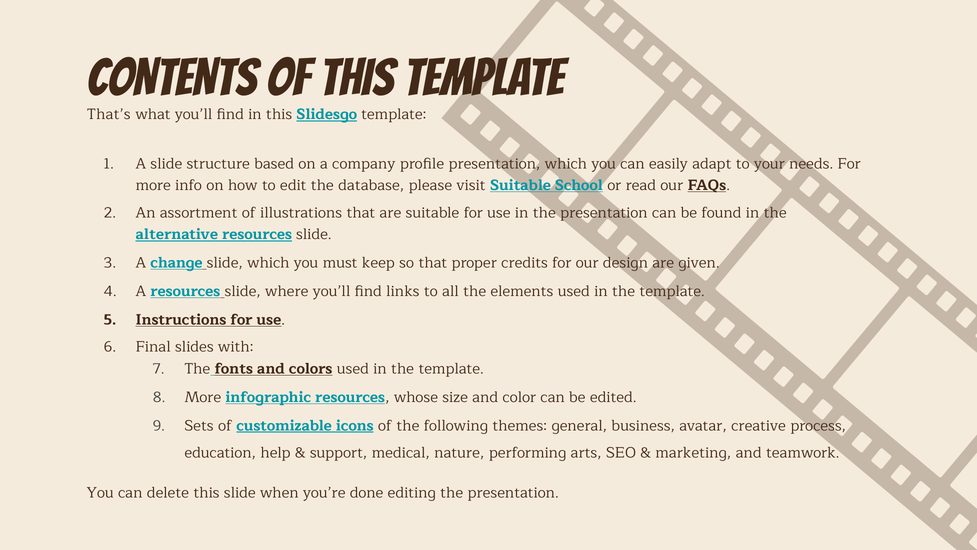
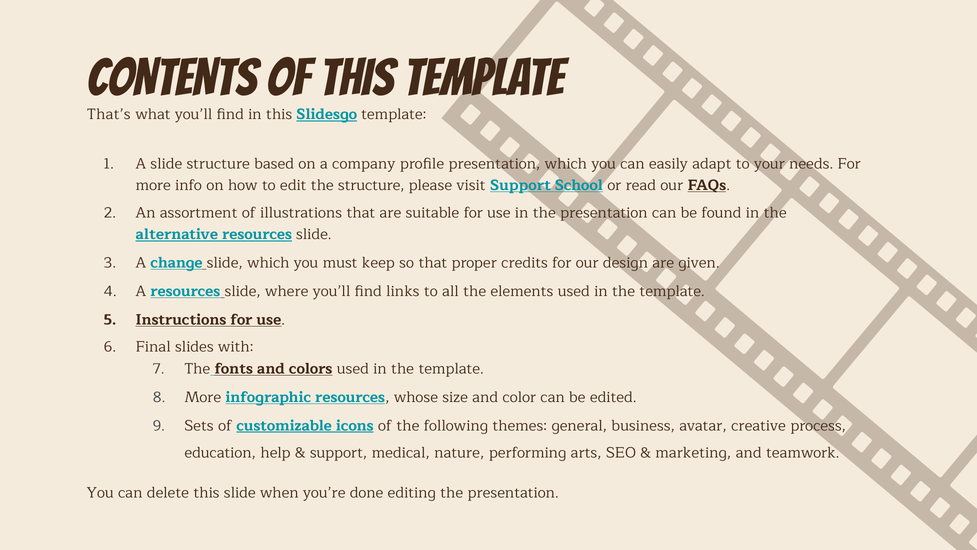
the database: database -> structure (371, 185)
visit Suitable: Suitable -> Support (521, 185)
